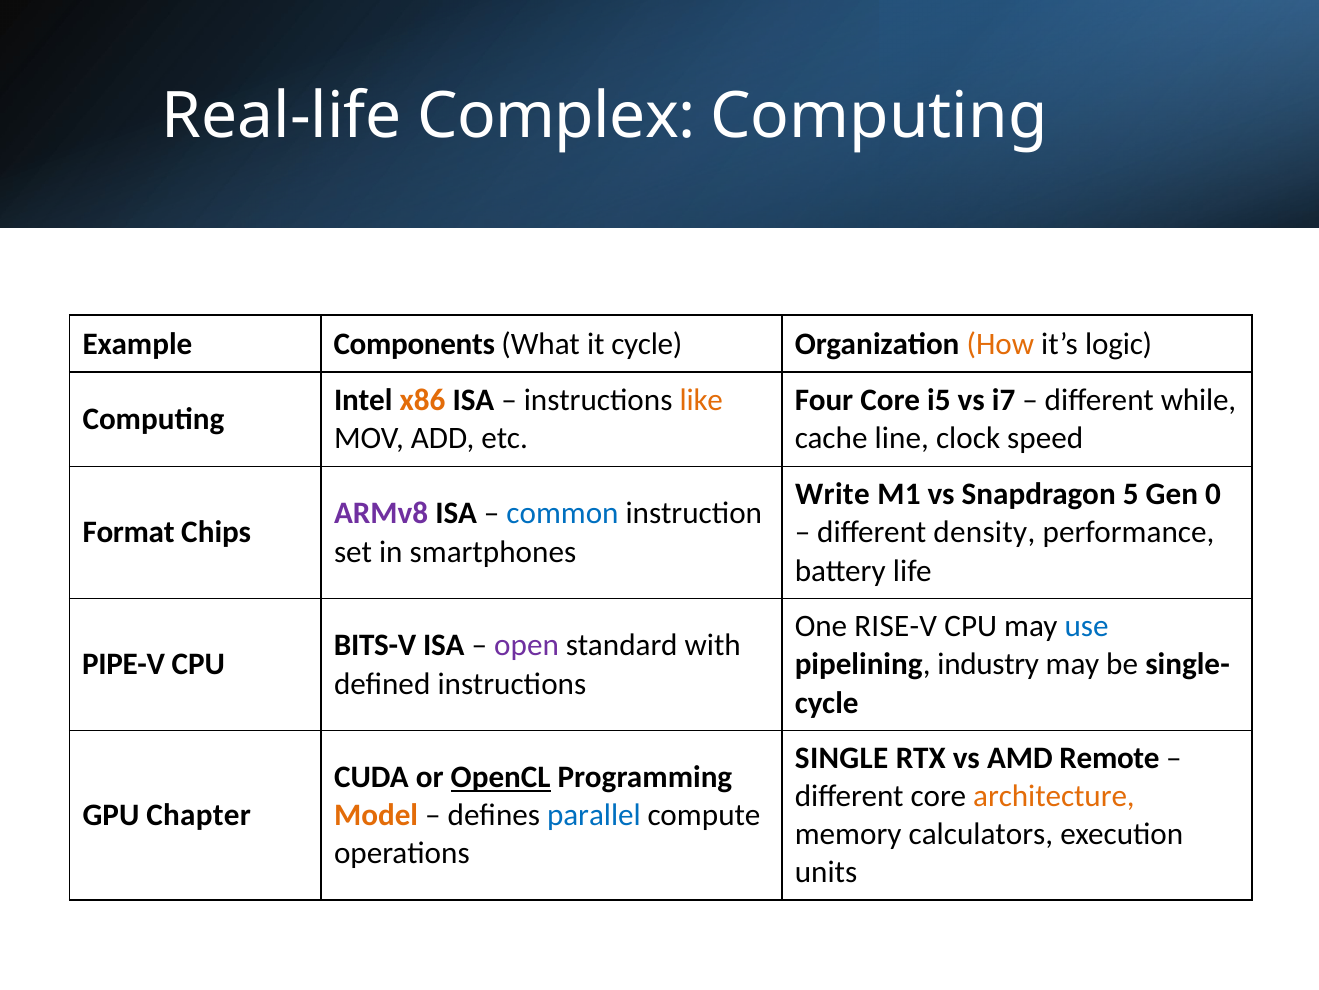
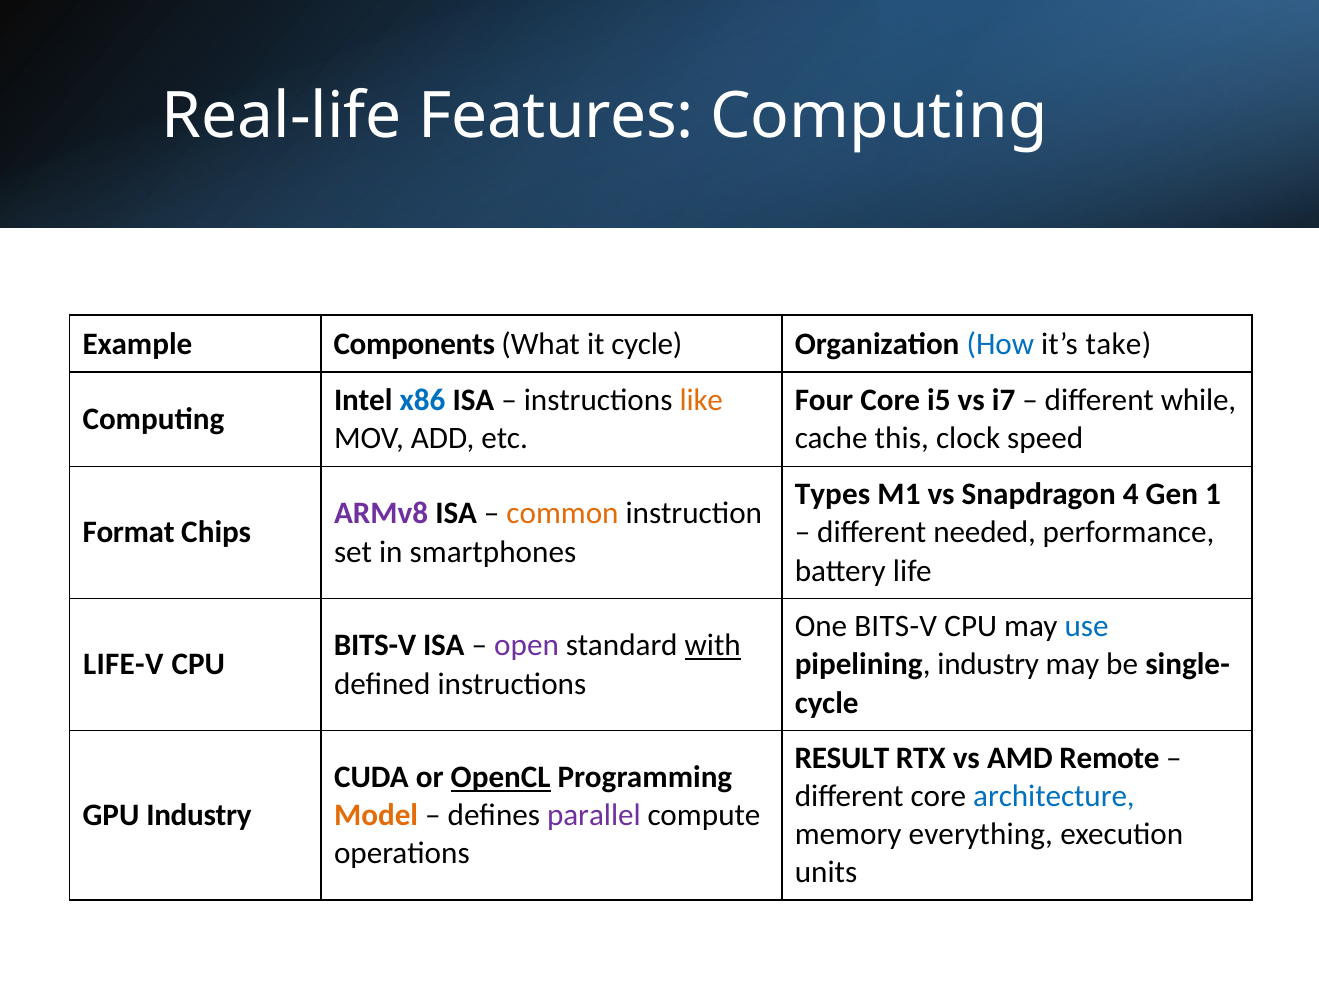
Complex: Complex -> Features (557, 116)
How colour: orange -> blue (1000, 344)
logic: logic -> take (1118, 344)
x86 colour: orange -> blue (423, 400)
line: line -> this (902, 438)
Write: Write -> Types (833, 494)
5: 5 -> 4 (1131, 494)
0: 0 -> 1 (1213, 494)
common colour: blue -> orange (562, 513)
density: density -> needed (985, 532)
One RISE-V: RISE-V -> BITS-V (896, 626)
with underline: none -> present (713, 645)
PIPE-V: PIPE-V -> LIFE-V (123, 664)
SINGLE: SINGLE -> RESULT (842, 758)
architecture colour: orange -> blue (1054, 796)
GPU Chapter: Chapter -> Industry (199, 815)
parallel colour: blue -> purple (594, 815)
calculators: calculators -> everything (981, 834)
